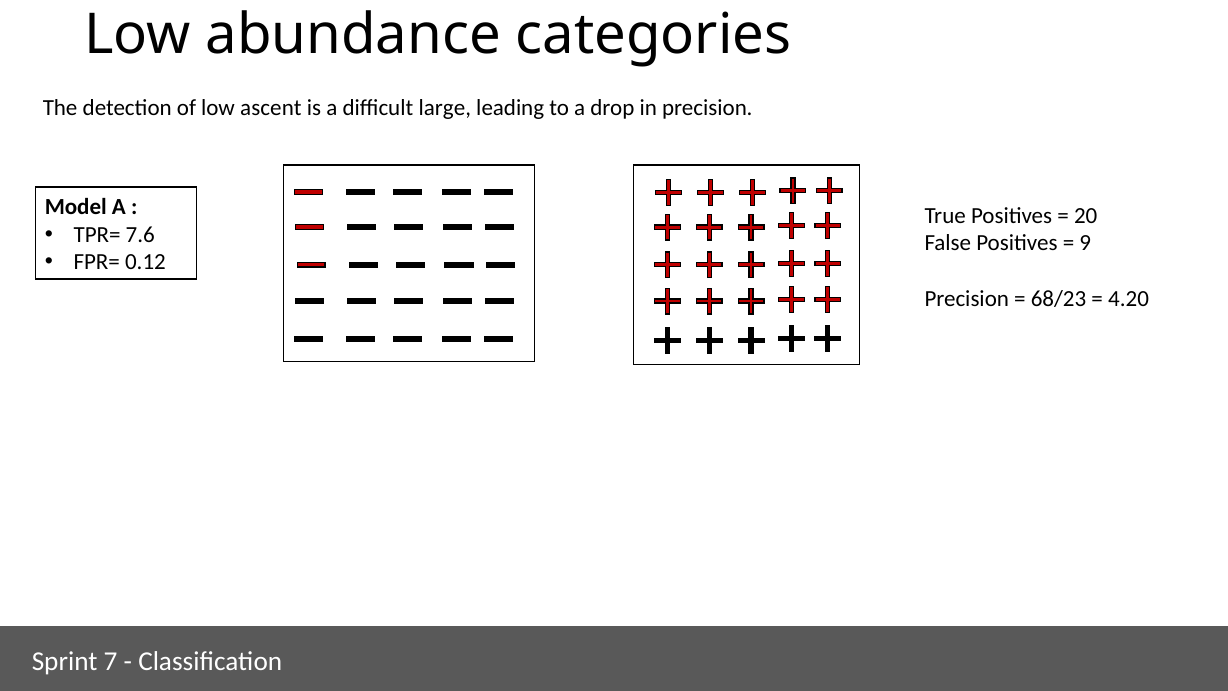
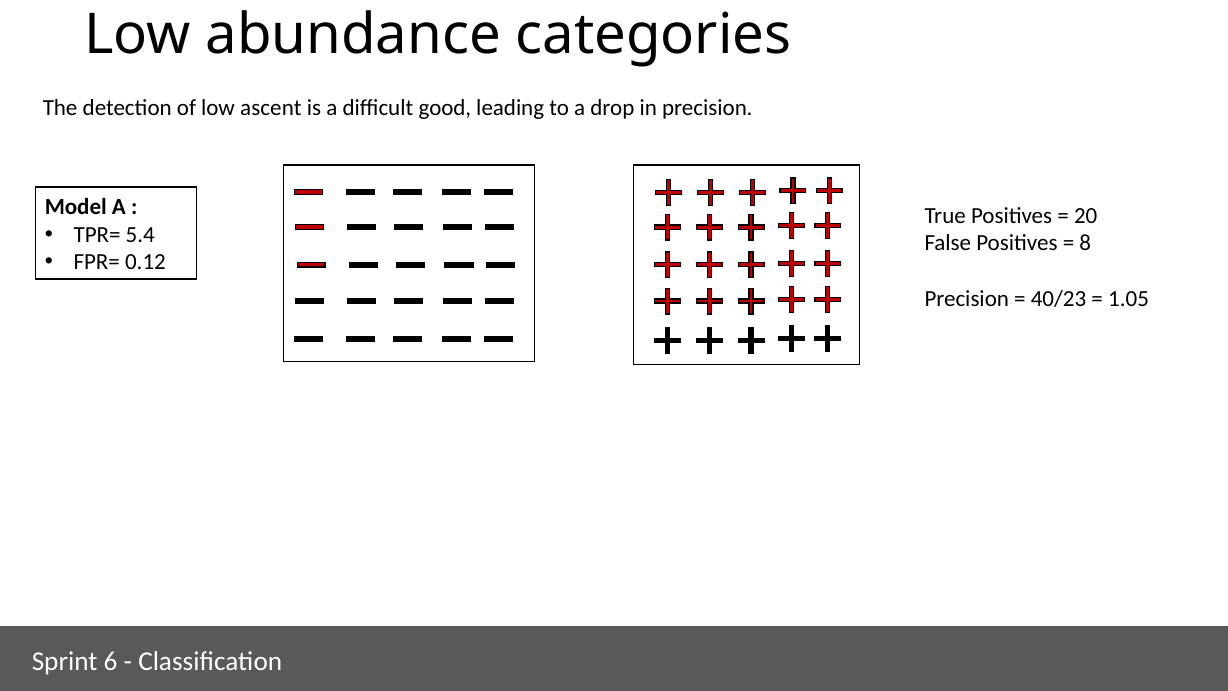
large: large -> good (445, 108)
7.6: 7.6 -> 5.4 (140, 235)
9: 9 -> 8 (1085, 243)
68/23: 68/23 -> 40/23 (1059, 299)
4.20: 4.20 -> 1.05 (1129, 299)
7: 7 -> 6 (111, 661)
